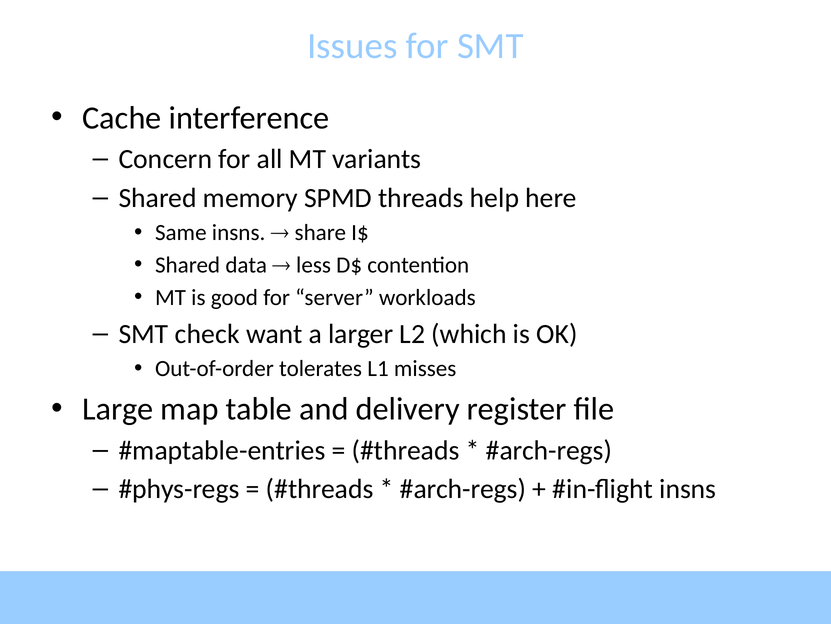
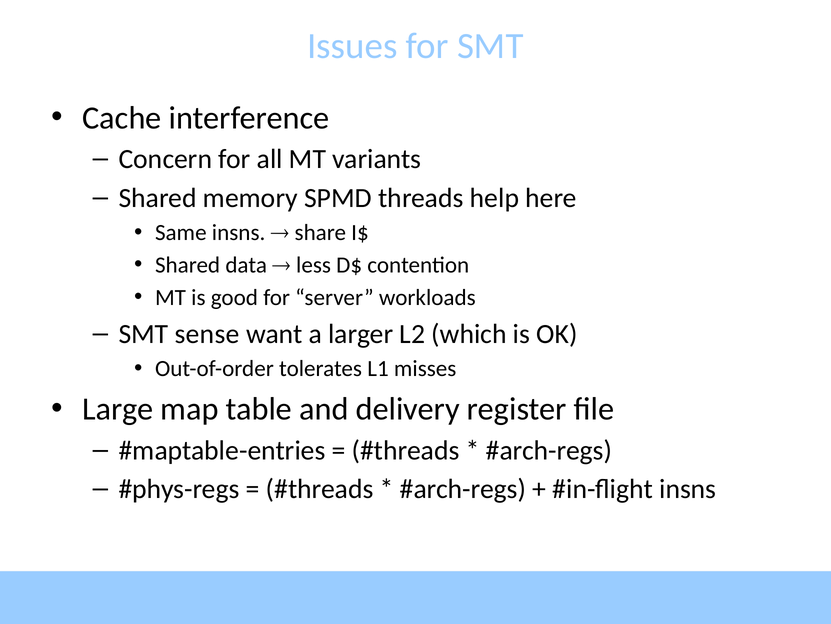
check: check -> sense (207, 333)
